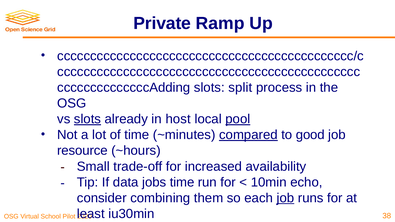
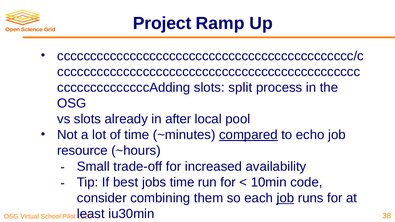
Private: Private -> Project (162, 23)
slots underline: present -> none (87, 119)
host: host -> after (178, 119)
pool underline: present -> none (238, 119)
good: good -> echo (310, 135)
data: data -> best (126, 182)
echo: echo -> code (306, 182)
